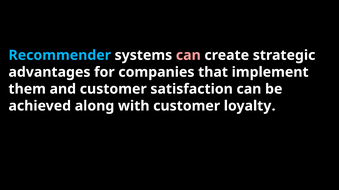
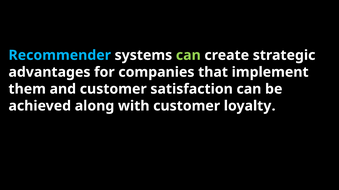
can colour: pink -> light green (188, 55)
